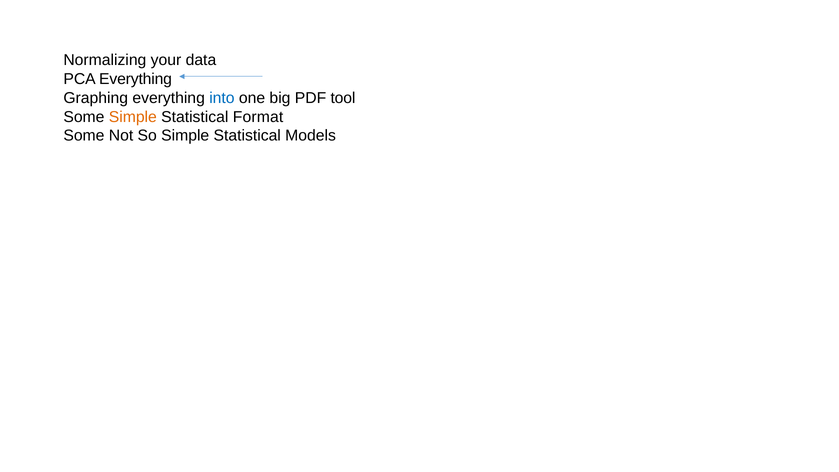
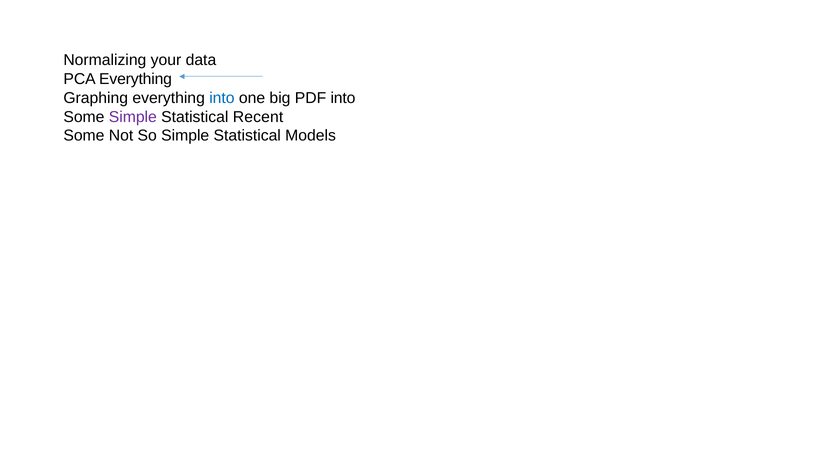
PDF tool: tool -> into (343, 98)
Simple colour: orange -> purple (133, 117)
Format: Format -> Recent (258, 117)
